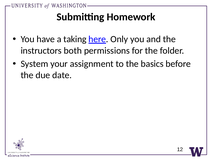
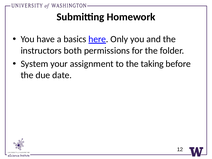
taking: taking -> basics (75, 39)
basics: basics -> taking (152, 64)
